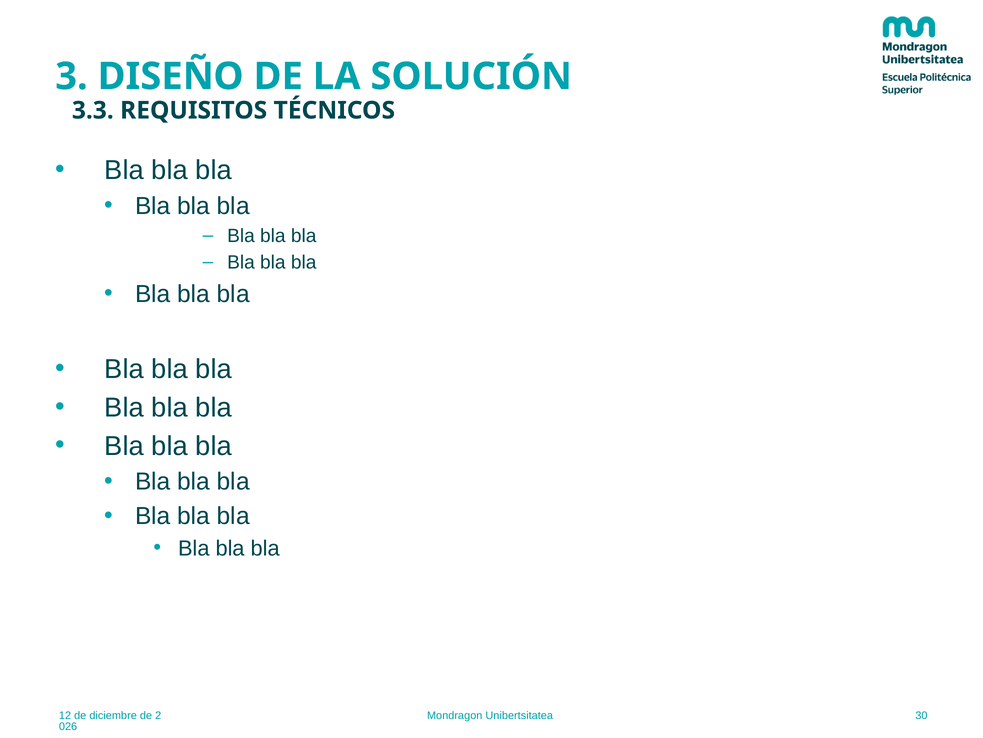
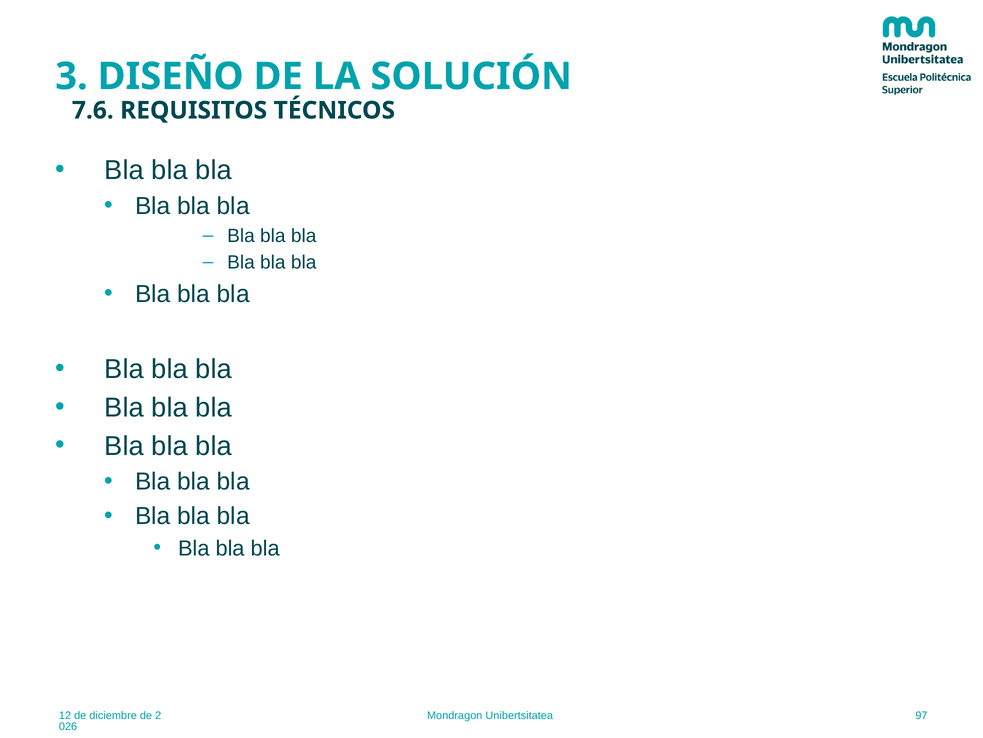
3.3: 3.3 -> 7.6 (93, 110)
30: 30 -> 97 (921, 715)
